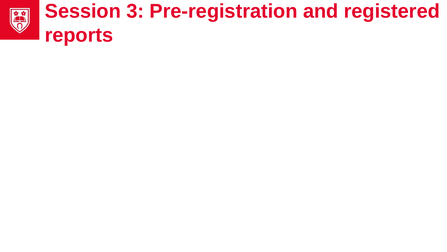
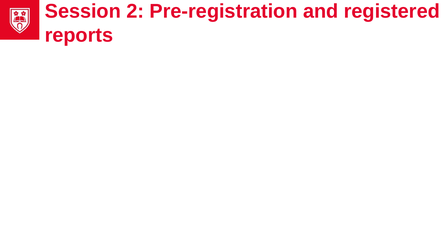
3: 3 -> 2 (135, 11)
